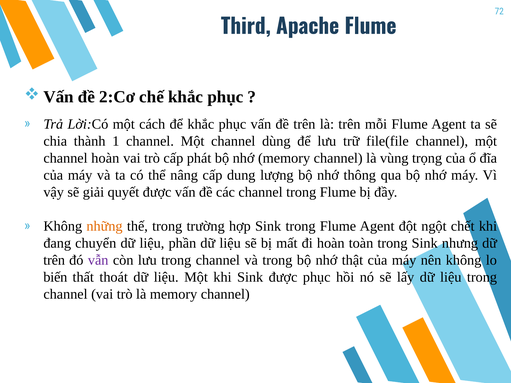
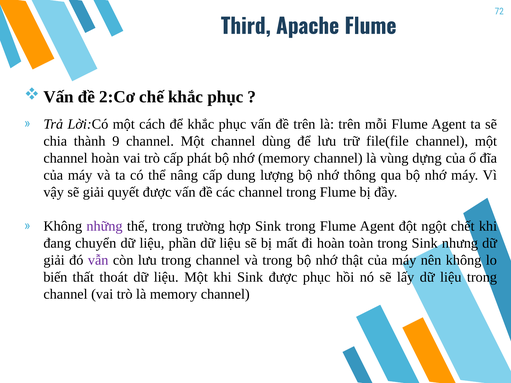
1: 1 -> 9 (116, 141)
trọng: trọng -> dựng (427, 158)
những colour: orange -> purple (105, 226)
trên: trên -> giải (54, 260)
